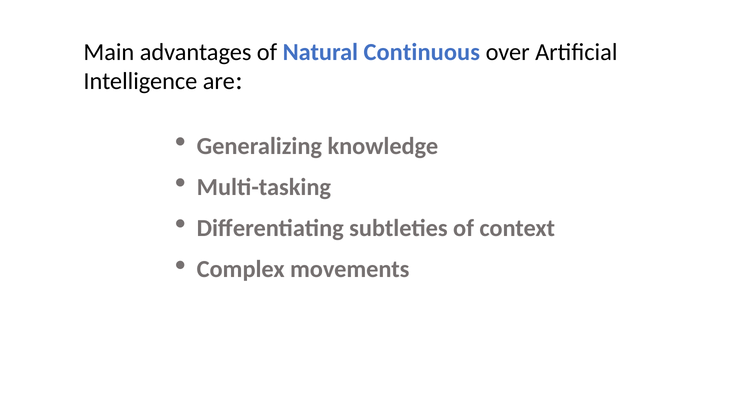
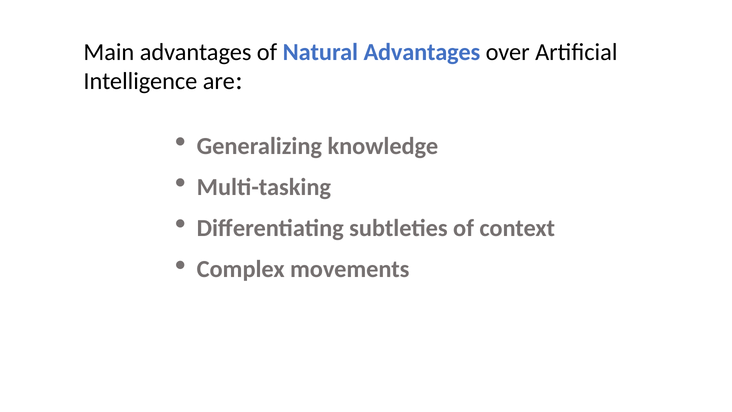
Natural Continuous: Continuous -> Advantages (422, 52)
